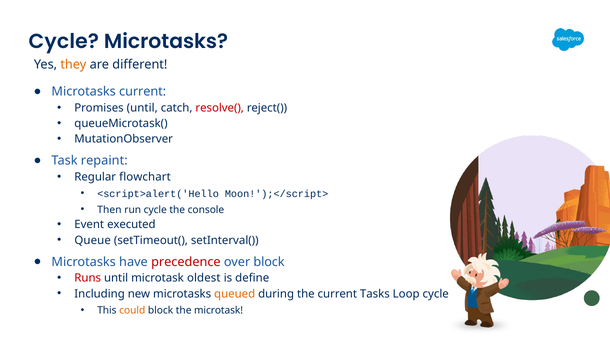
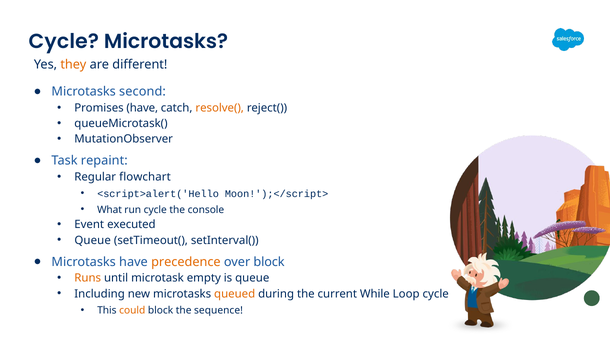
Microtasks current: current -> second (143, 92)
Promises until: until -> have (142, 108)
resolve( colour: red -> orange (220, 108)
Then: Then -> What (110, 210)
precedence colour: red -> orange (186, 262)
Runs colour: red -> orange (88, 278)
oldest: oldest -> empty (204, 278)
is define: define -> queue (252, 278)
Tasks: Tasks -> While (375, 294)
the microtask: microtask -> sequence (218, 311)
